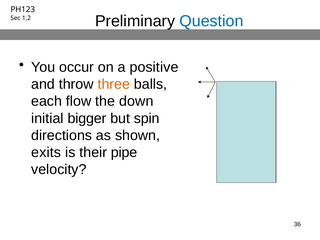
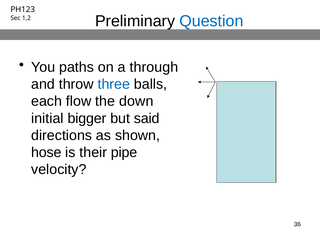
occur: occur -> paths (77, 67)
positive: positive -> through (154, 67)
three colour: orange -> blue (114, 84)
spin: spin -> said (147, 118)
exits: exits -> hose (46, 152)
